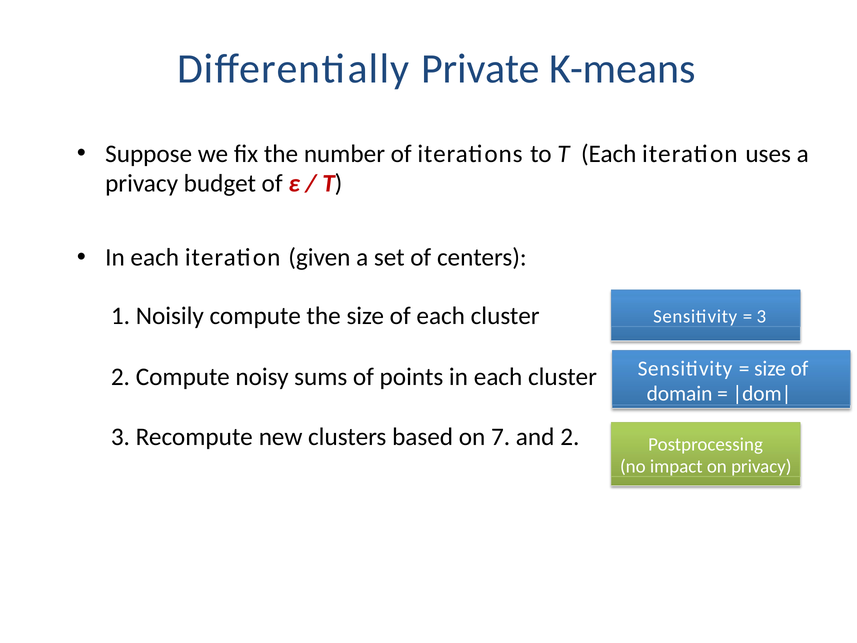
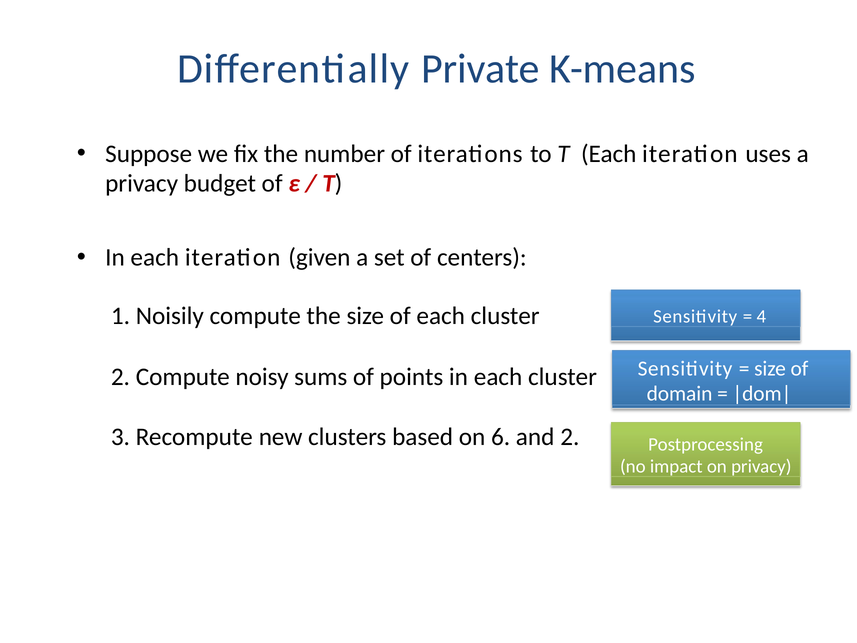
3: 3 -> 4 (761, 316)
7: 7 -> 6 (501, 437)
